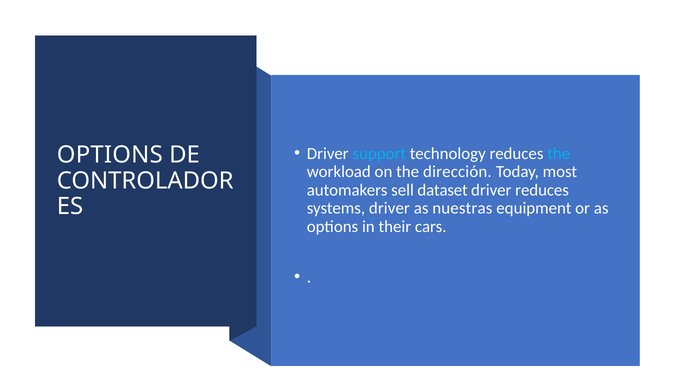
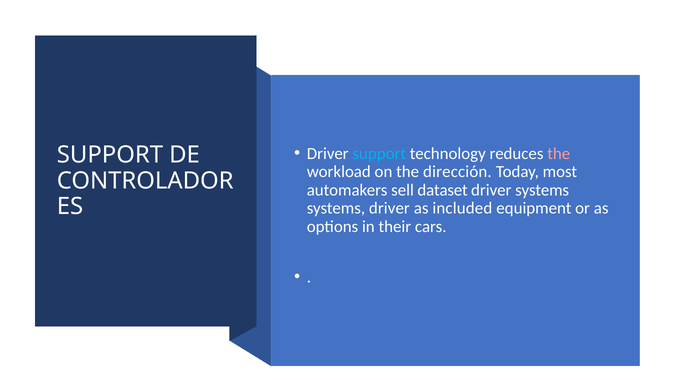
the colour: light blue -> pink (559, 153)
OPTIONS: OPTIONS -> SUPPORT (110, 155)
driver reduces: reduces -> systems (542, 190)
nuestras: nuestras -> included (462, 208)
